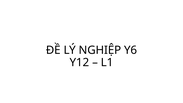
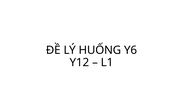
NGHIỆP: NGHIỆP -> HUỐNG (100, 50)
